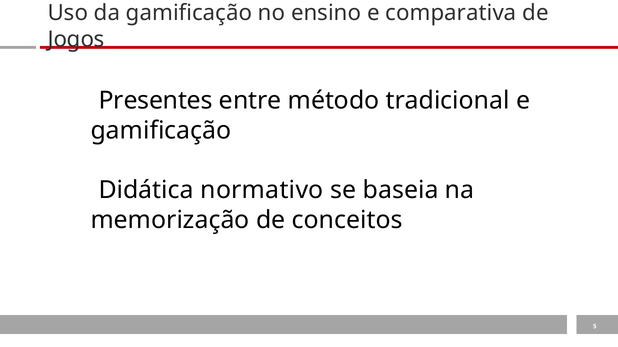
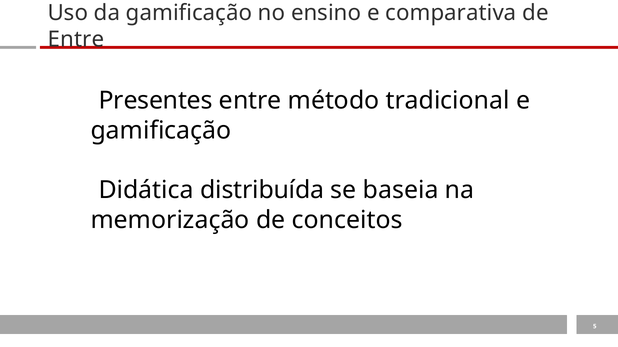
Jogos: Jogos -> Entre (76, 40)
normativo: normativo -> distribuída (262, 191)
